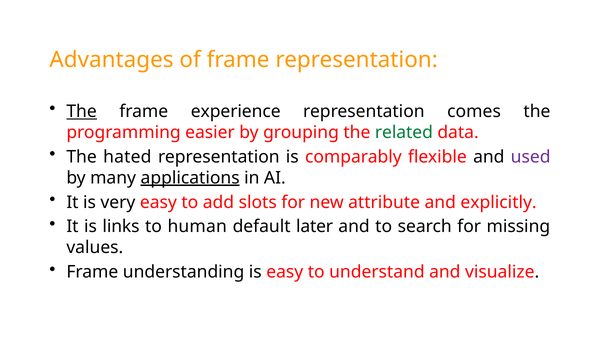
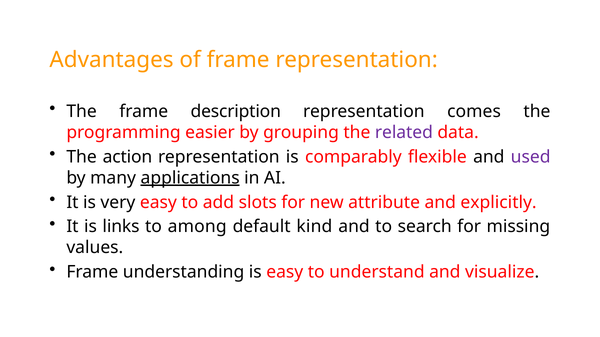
The underline: present -> none (82, 111)
experience: experience -> description (236, 111)
related colour: green -> purple (404, 132)
hated: hated -> action (128, 157)
human: human -> among (197, 227)
later: later -> kind (314, 227)
